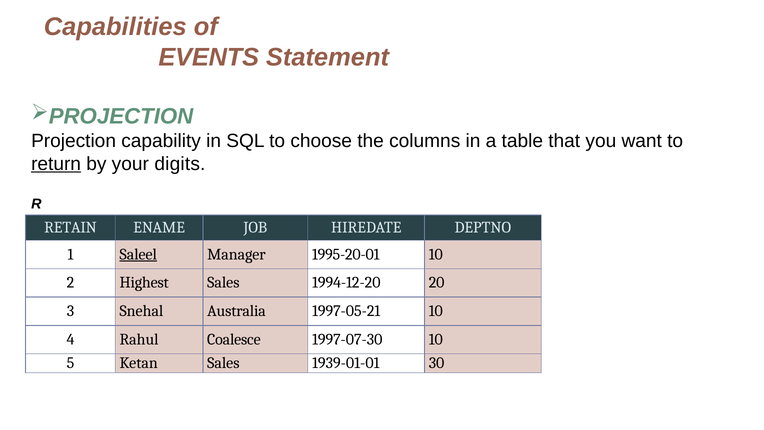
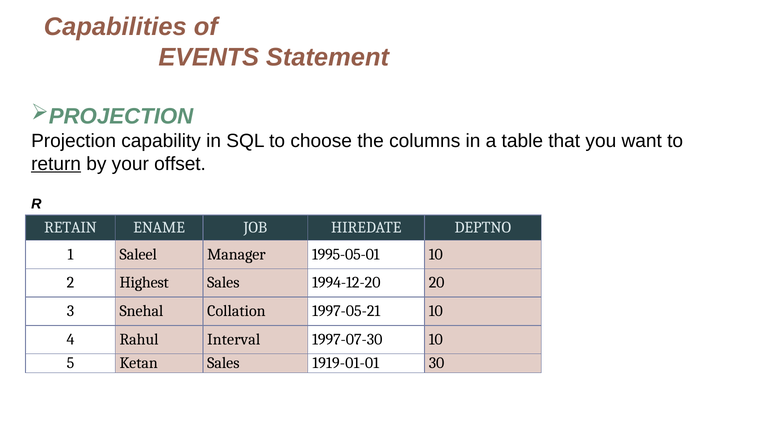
digits: digits -> offset (180, 164)
Saleel underline: present -> none (138, 254)
1995-20-01: 1995-20-01 -> 1995-05-01 (346, 254)
Australia: Australia -> Collation (236, 311)
Coalesce: Coalesce -> Interval (234, 339)
1939-01-01: 1939-01-01 -> 1919-01-01 (346, 363)
